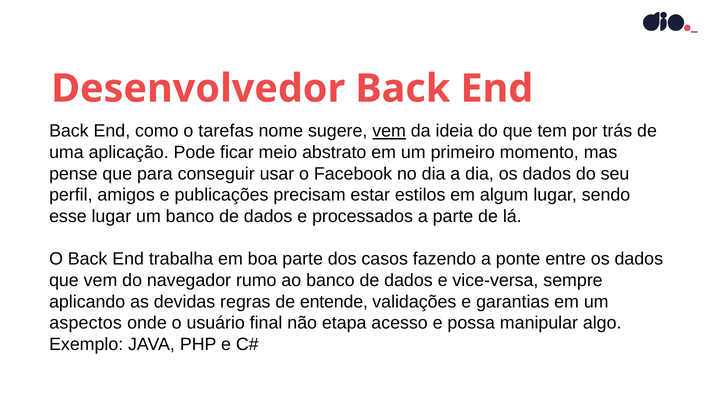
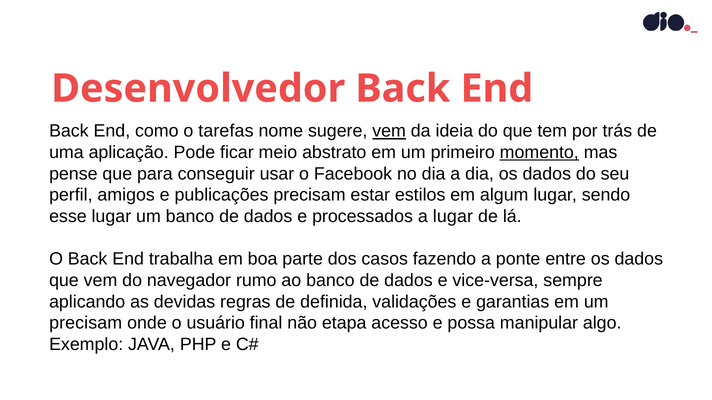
momento underline: none -> present (539, 153)
a parte: parte -> lugar (453, 217)
entende: entende -> definida (334, 302)
aspectos: aspectos -> precisam (86, 323)
